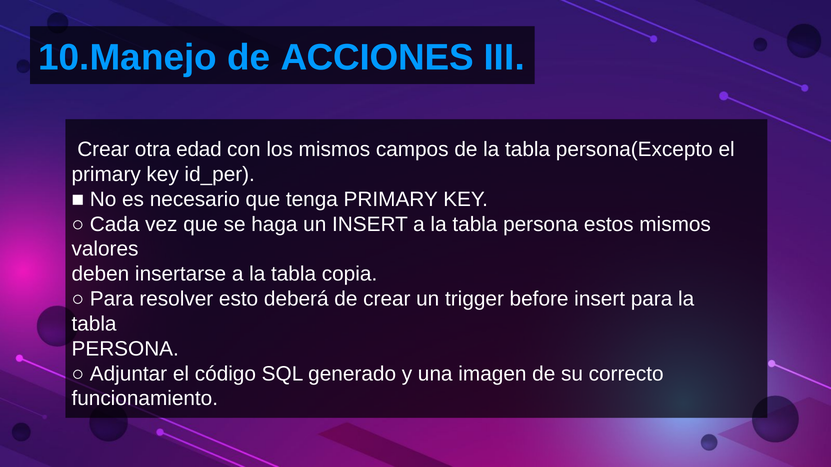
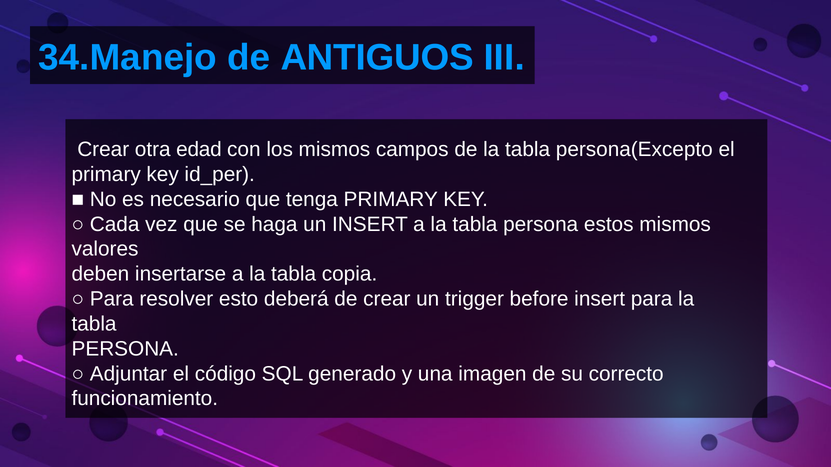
10.Manejo: 10.Manejo -> 34.Manejo (128, 58)
ACCIONES: ACCIONES -> ANTIGUOS (377, 58)
